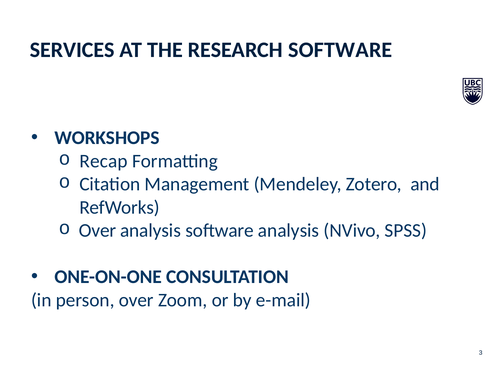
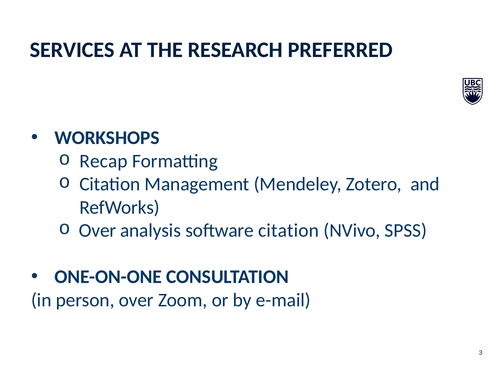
RESEARCH SOFTWARE: SOFTWARE -> PREFERRED (340, 50)
software analysis: analysis -> citation (288, 231)
